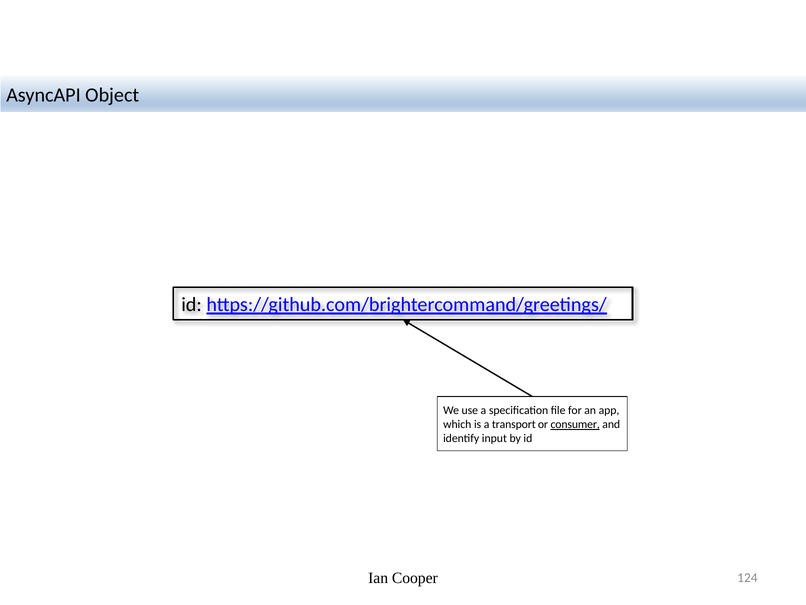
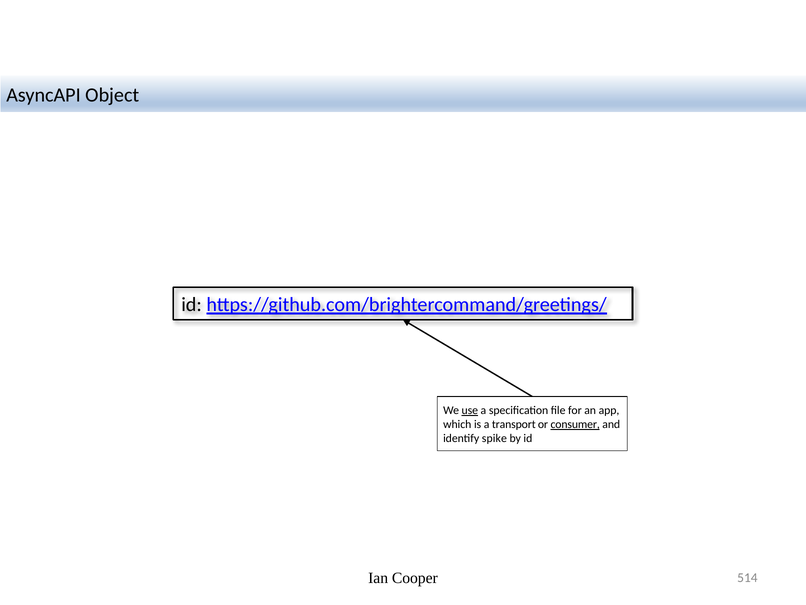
use underline: none -> present (470, 410)
input: input -> spike (494, 438)
124: 124 -> 514 (747, 577)
